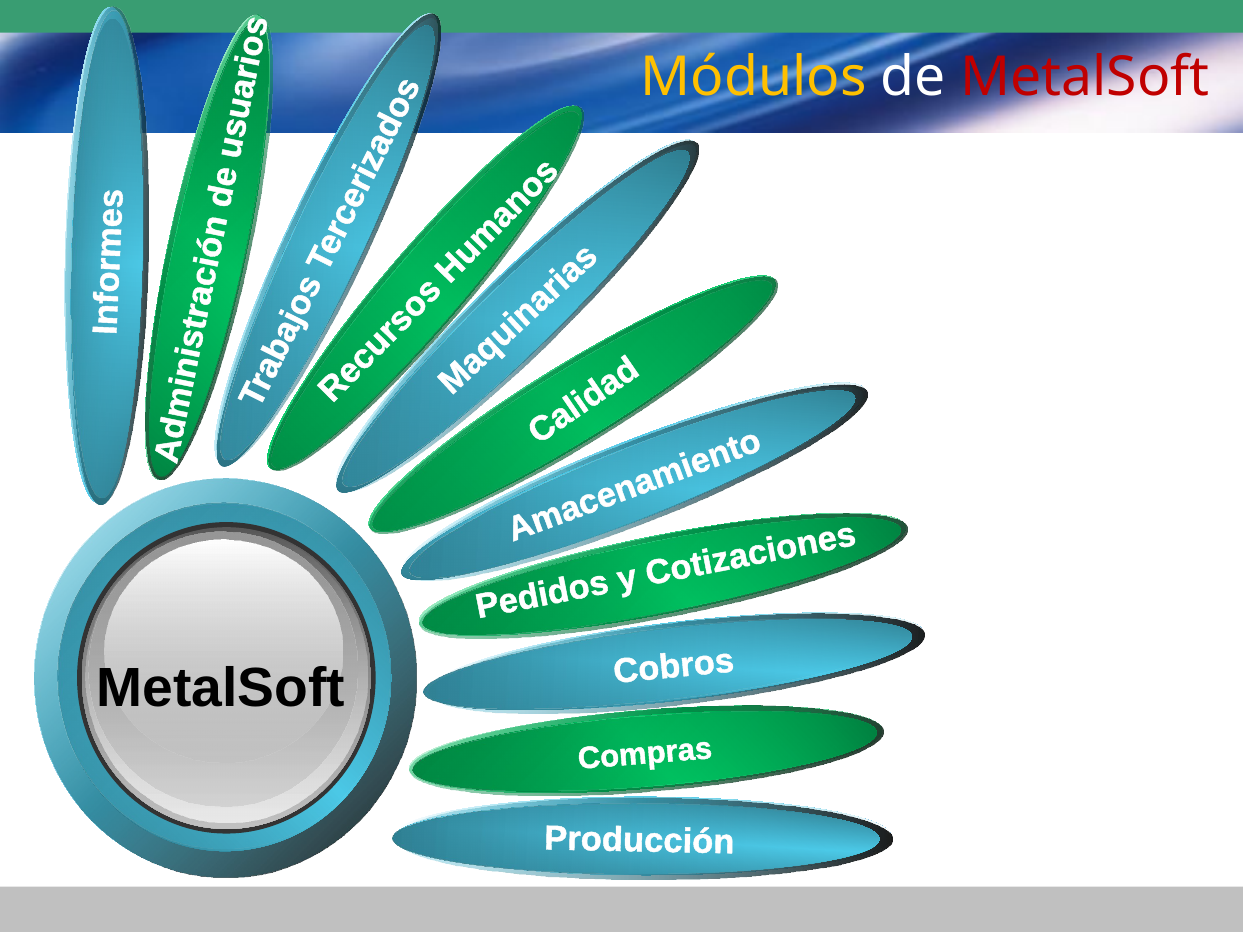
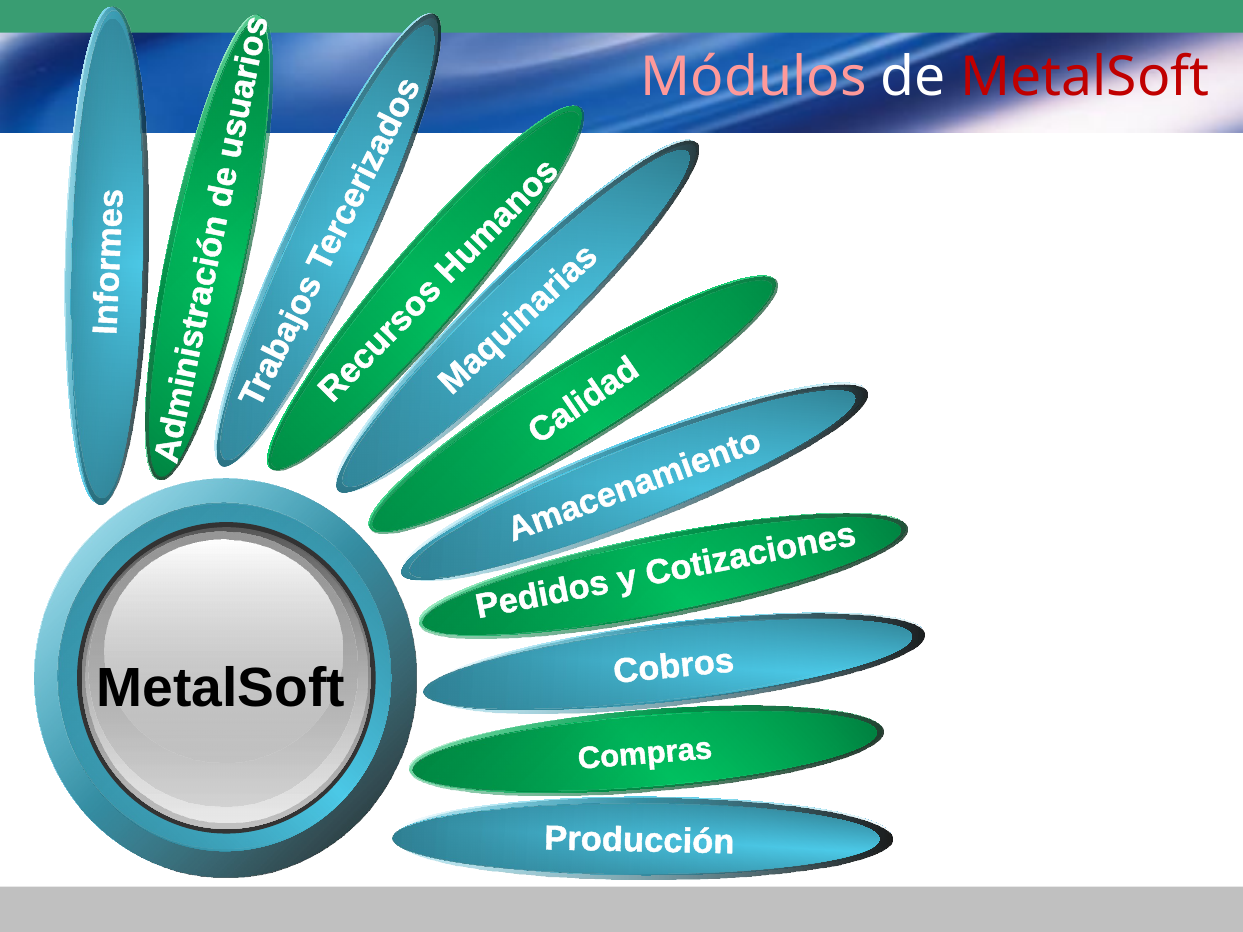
Módulos colour: yellow -> pink (754, 78)
